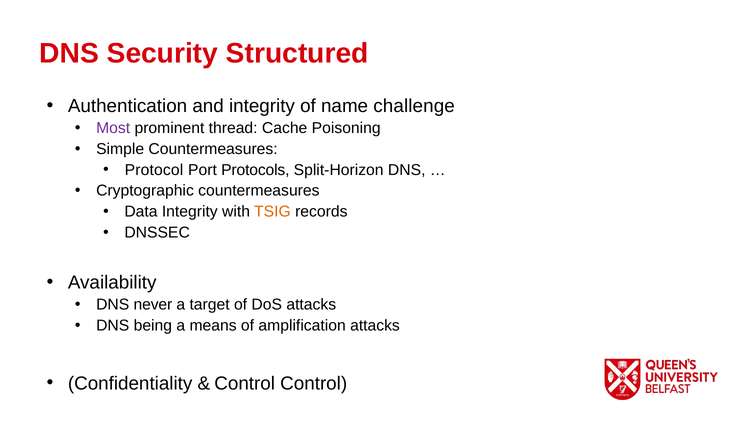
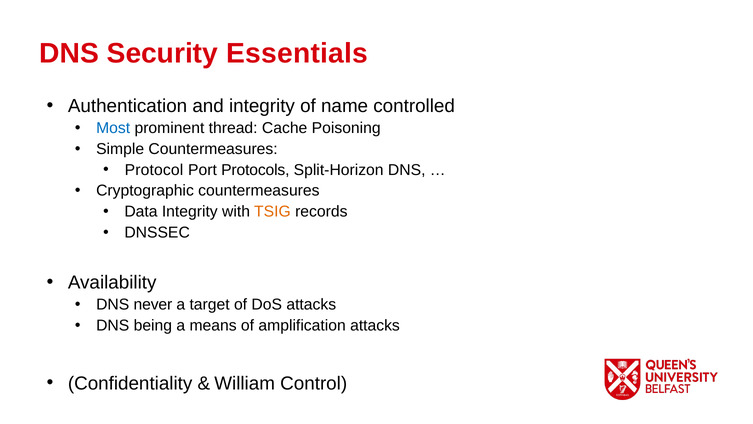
Structured: Structured -> Essentials (297, 53)
challenge: challenge -> controlled (414, 106)
Most colour: purple -> blue (113, 128)
Control: Control -> William (245, 383)
